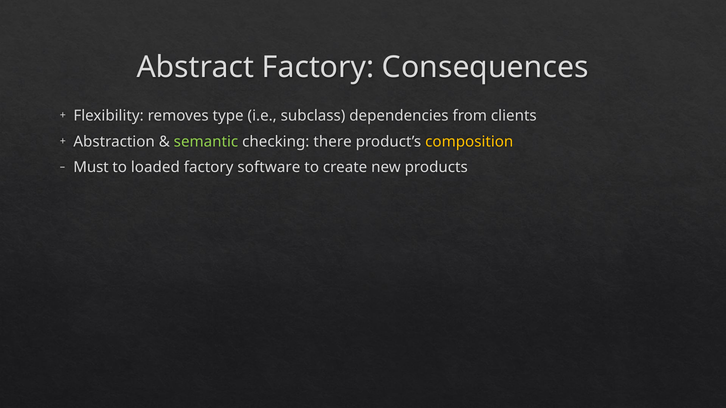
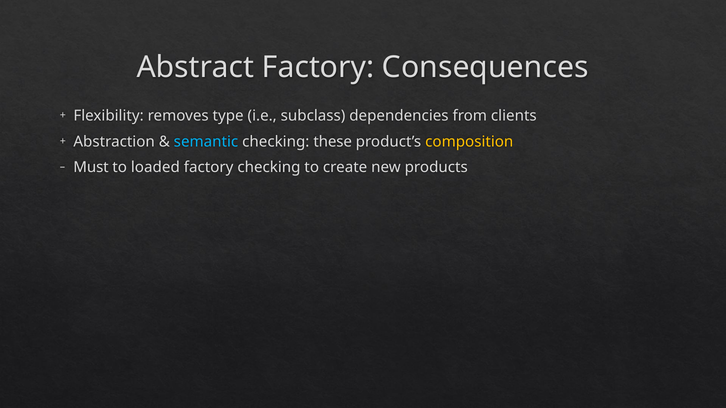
semantic colour: light green -> light blue (206, 142)
there: there -> these (333, 142)
factory software: software -> checking (269, 167)
